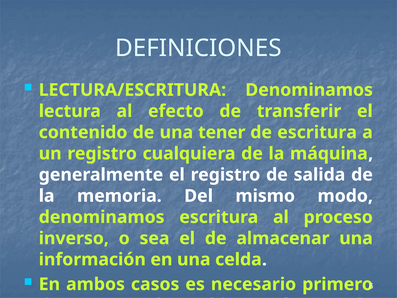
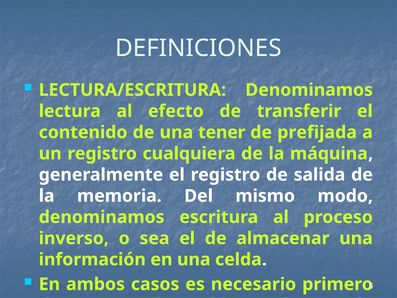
de escritura: escritura -> prefijada (317, 132)
